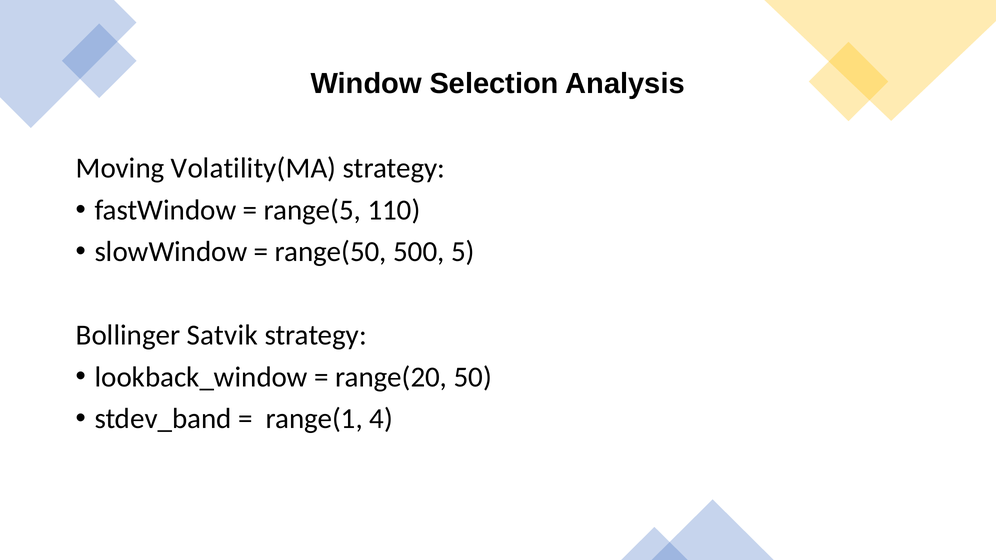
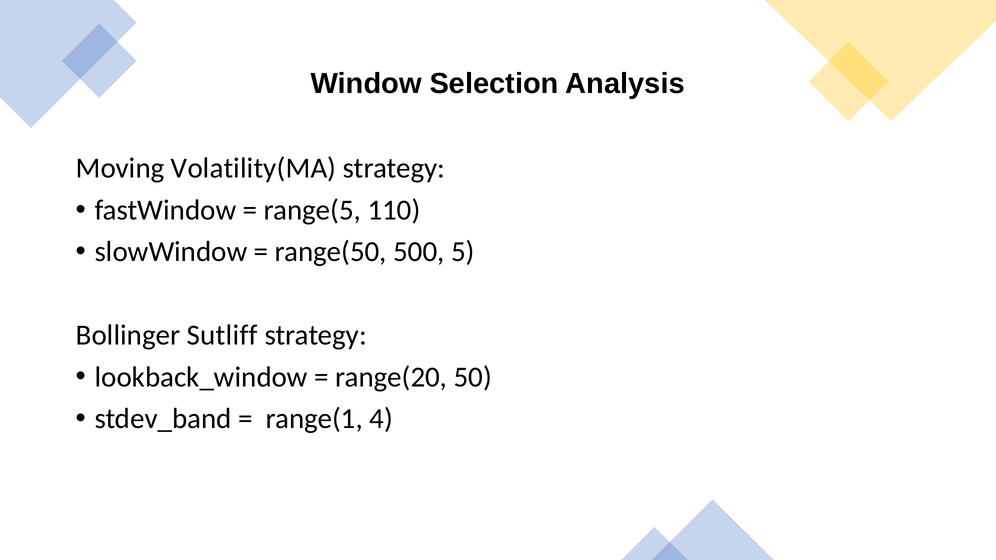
Satvik: Satvik -> Sutliff (222, 335)
